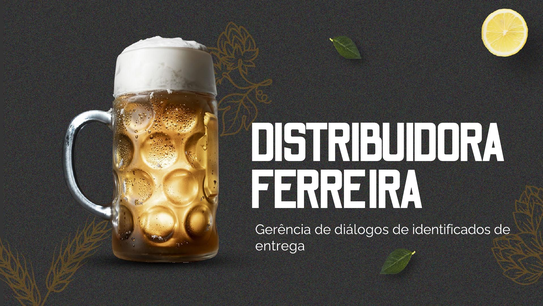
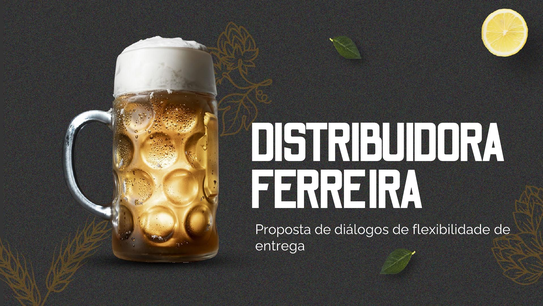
Gerência: Gerência -> Proposta (283, 229)
identificados: identificados -> flexibilidade (451, 229)
